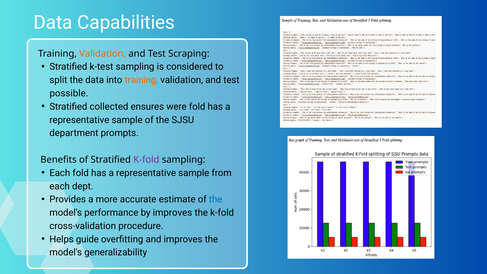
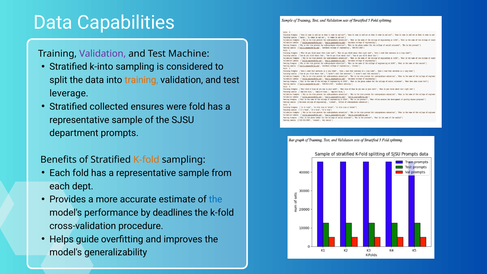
Validation colour: orange -> purple (103, 54)
Scraping: Scraping -> Machine (189, 54)
k-test: k-test -> k-into (101, 67)
possible: possible -> leverage (69, 93)
K-fold colour: purple -> orange (146, 160)
by improves: improves -> deadlines (173, 213)
